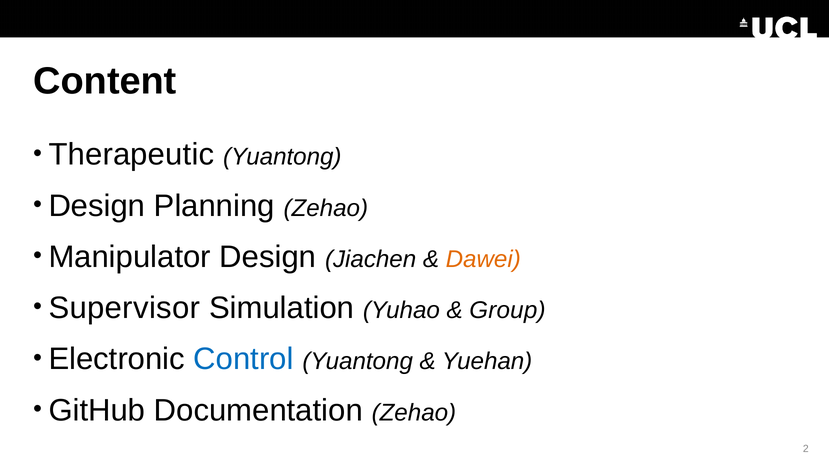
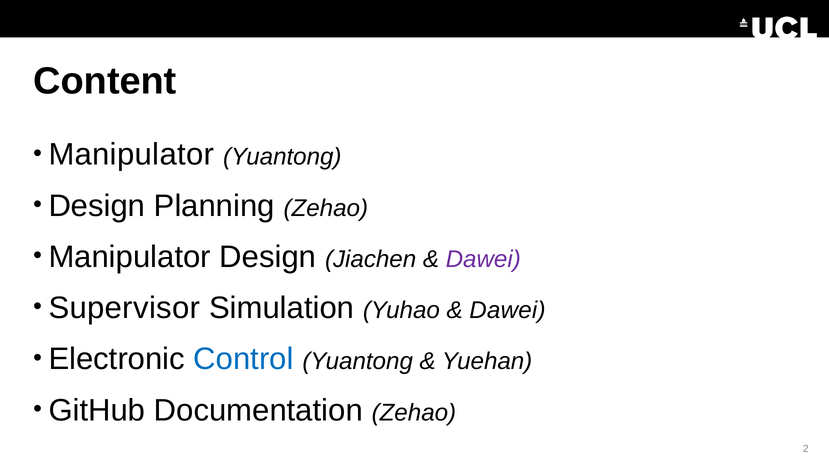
Therapeutic: Therapeutic -> Manipulator (131, 155)
Dawei colour: orange -> purple (483, 259)
Group: Group -> Dawei (507, 311)
